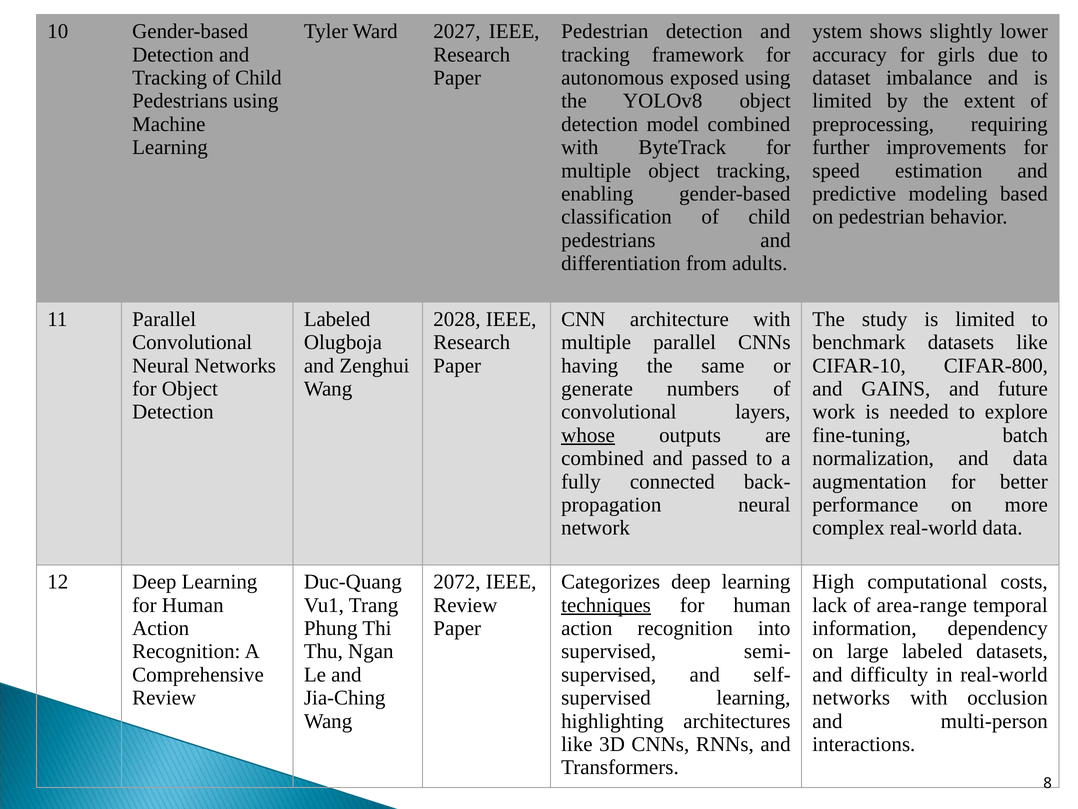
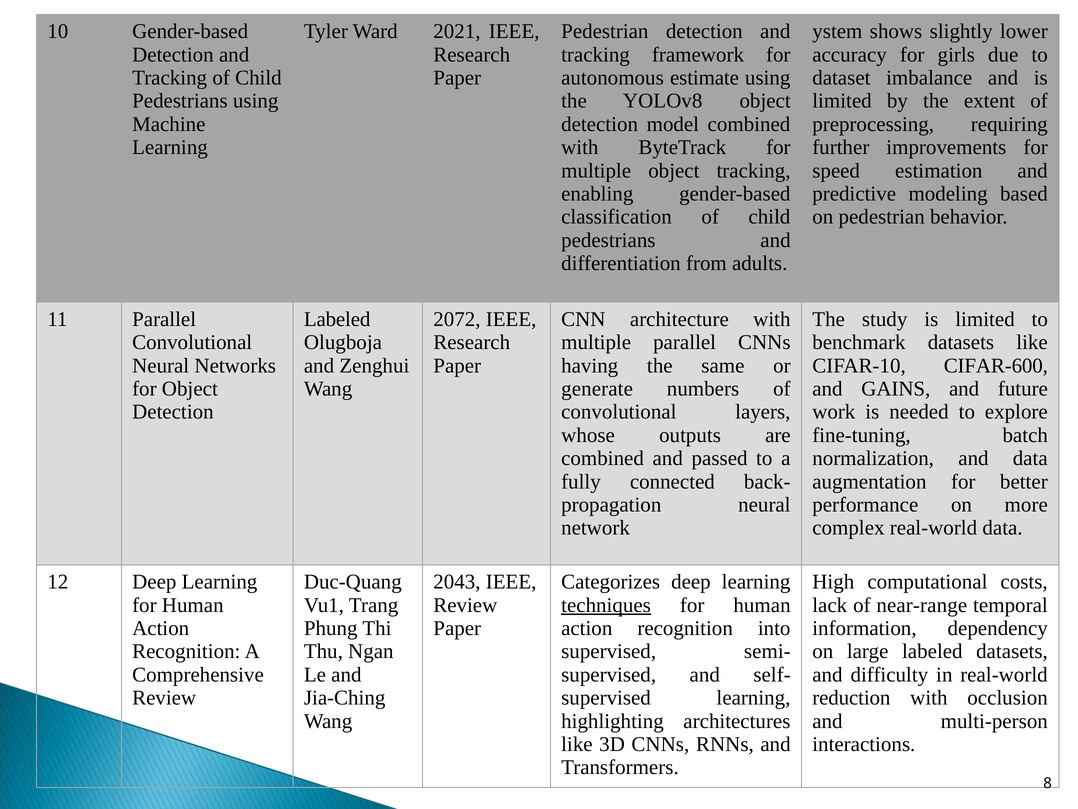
2027: 2027 -> 2021 (457, 31)
exposed: exposed -> estimate (705, 78)
2028: 2028 -> 2072 (457, 319)
CIFAR-800: CIFAR-800 -> CIFAR-600 (996, 365)
whose underline: present -> none (588, 435)
2072: 2072 -> 2043 (457, 582)
area-range: area-range -> near-range (922, 605)
networks: networks -> reduction (851, 697)
